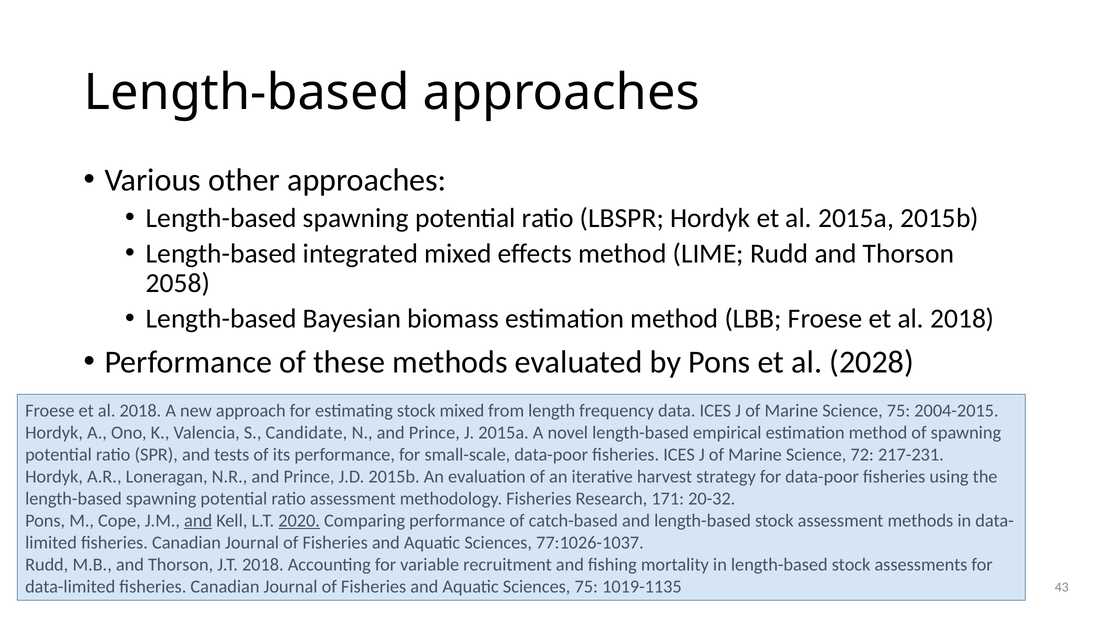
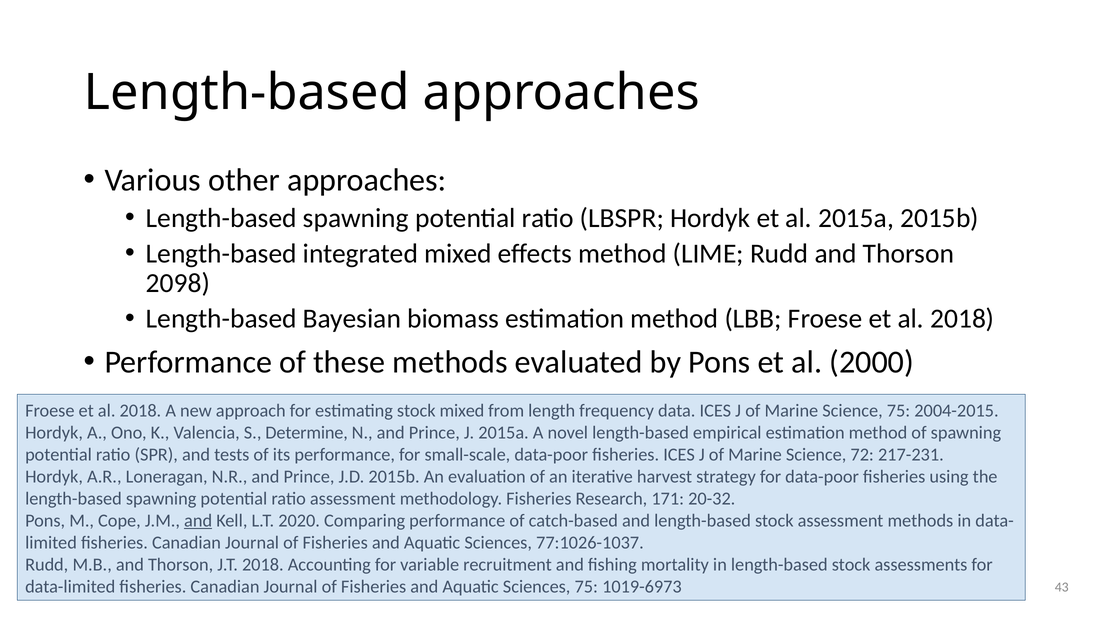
2058: 2058 -> 2098 (178, 283)
2028: 2028 -> 2000 (872, 362)
Candidate: Candidate -> Determine (307, 433)
2020 underline: present -> none (299, 521)
1019-1135: 1019-1135 -> 1019-6973 (642, 587)
